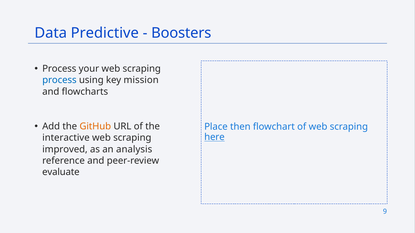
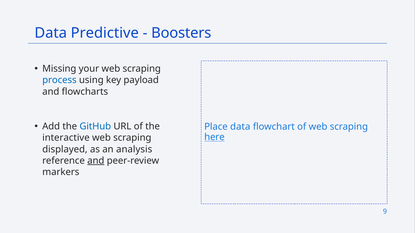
Process: Process -> Missing (59, 69)
mission: mission -> payload (141, 80)
GitHub colour: orange -> blue (95, 127)
Place then: then -> data (240, 127)
improved: improved -> displayed (65, 149)
and underline: none -> present (96, 161)
evaluate: evaluate -> markers (61, 172)
